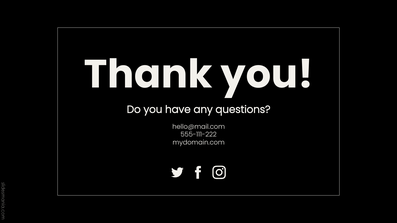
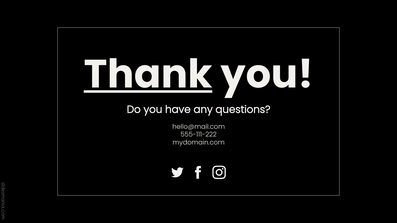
Thank underline: none -> present (148, 75)
